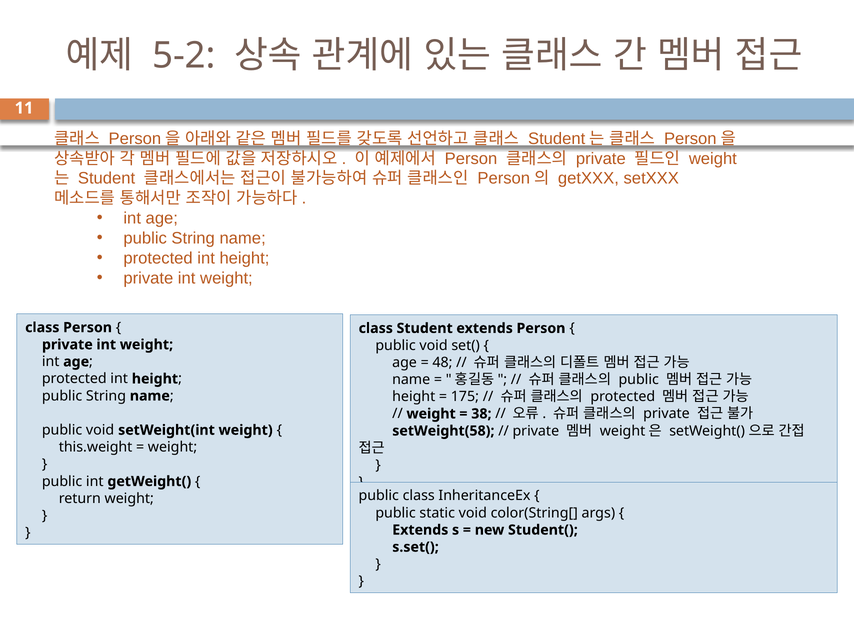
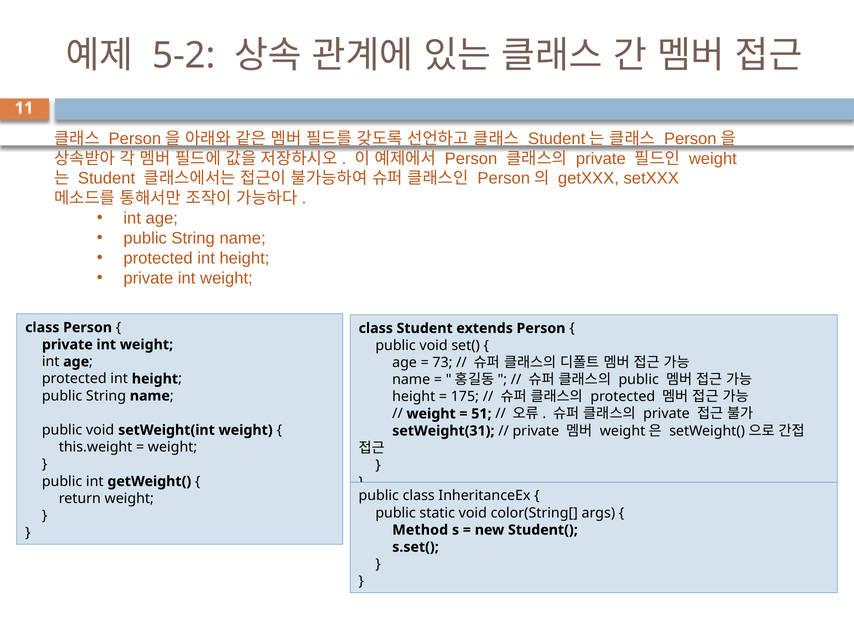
48: 48 -> 73 (442, 362)
38: 38 -> 51 (481, 413)
setWeight(58: setWeight(58 -> setWeight(31 (443, 431)
Extends: Extends -> Method (420, 530)
